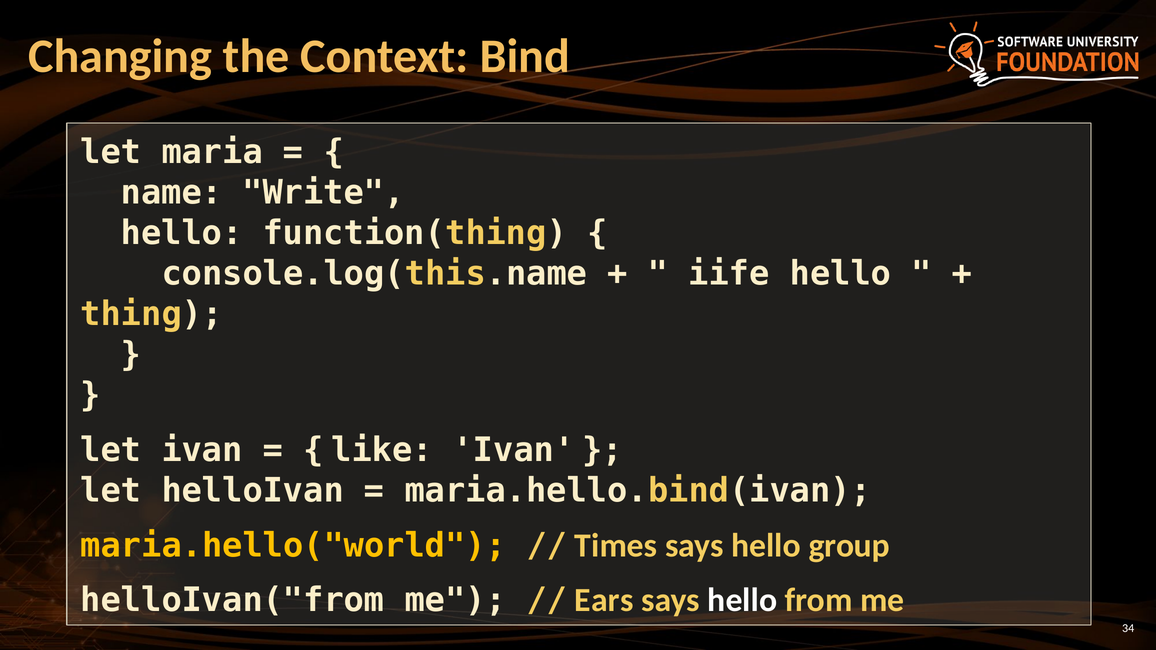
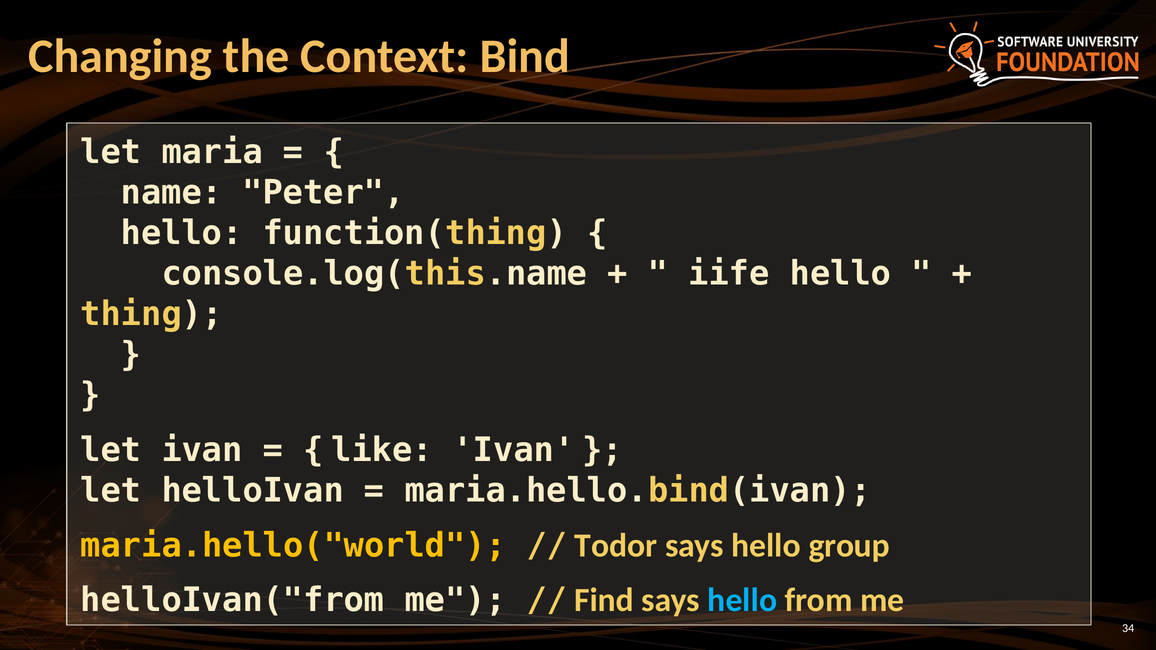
Write: Write -> Peter (323, 193)
Times: Times -> Todor (616, 546)
Ears: Ears -> Find (604, 601)
hello colour: white -> light blue (742, 601)
